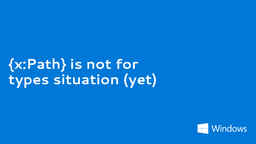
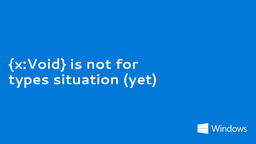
x:Path: x:Path -> x:Void (37, 64)
